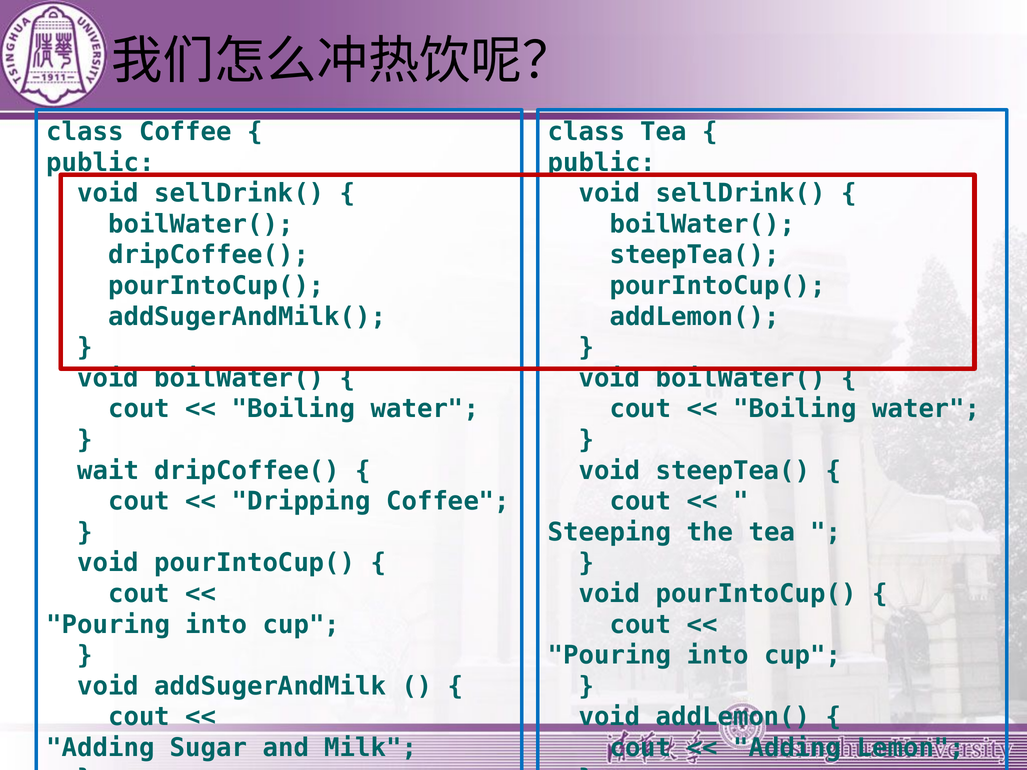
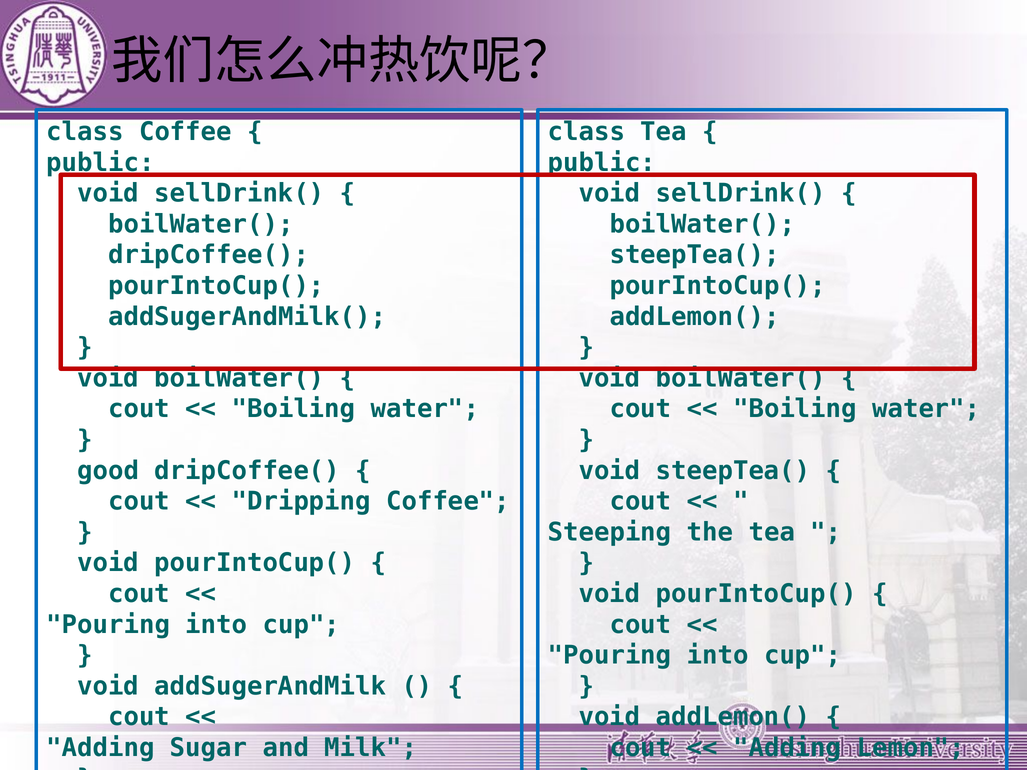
wait: wait -> good (108, 471)
